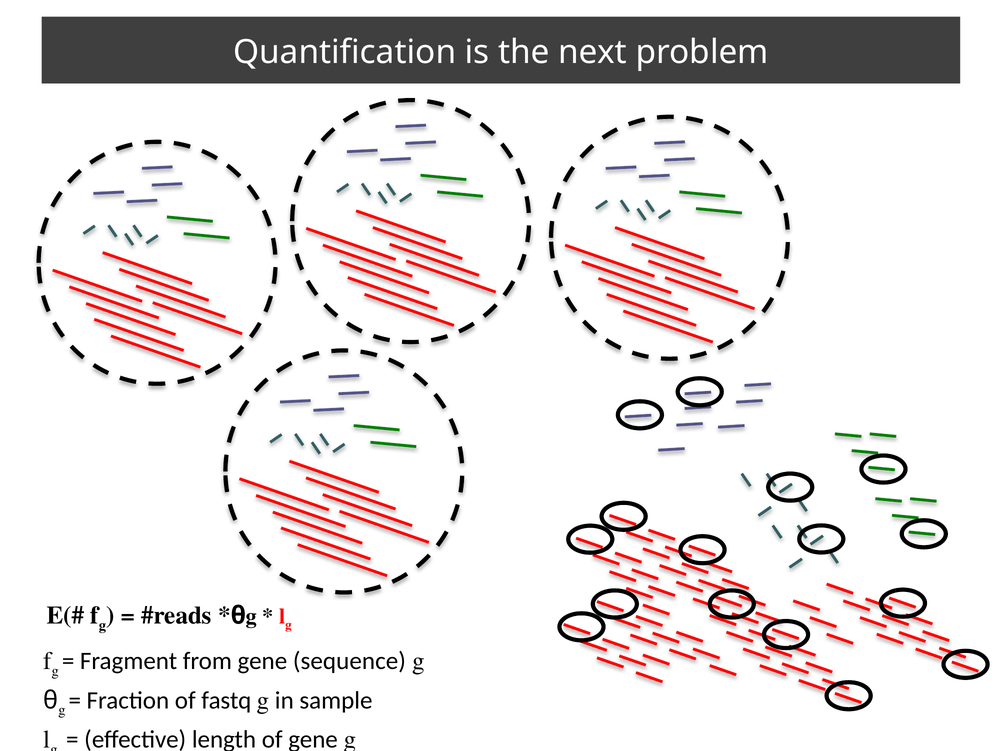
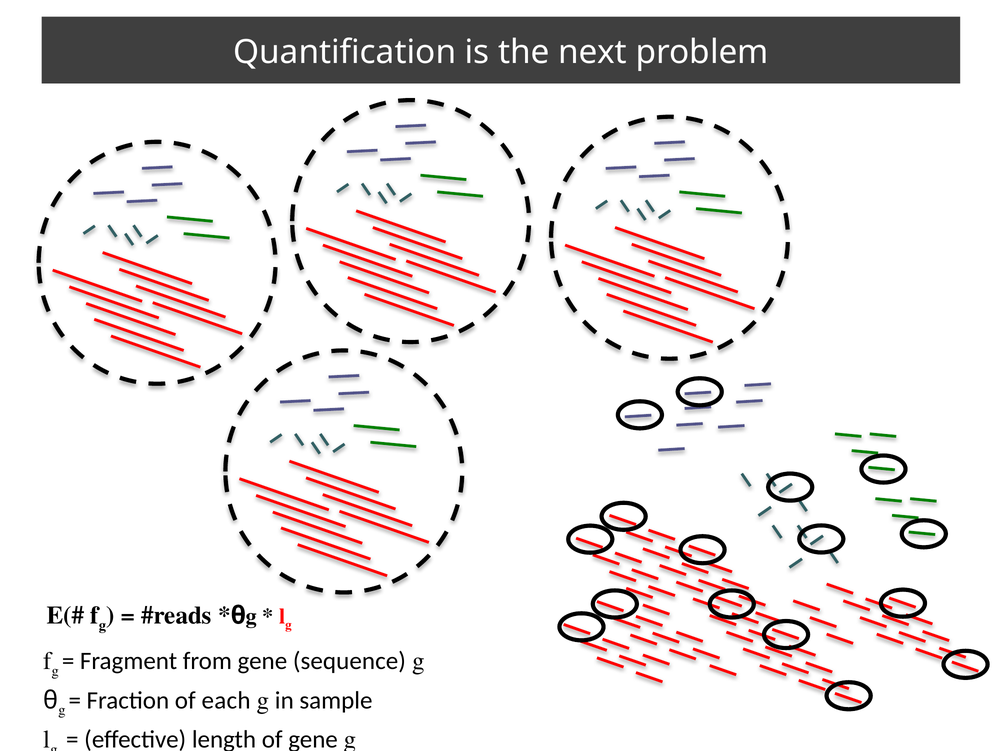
fastq: fastq -> each (226, 701)
